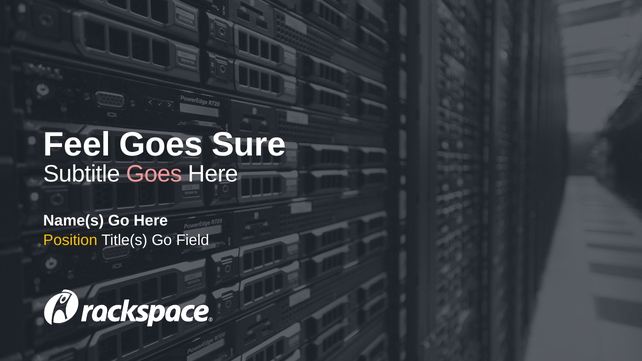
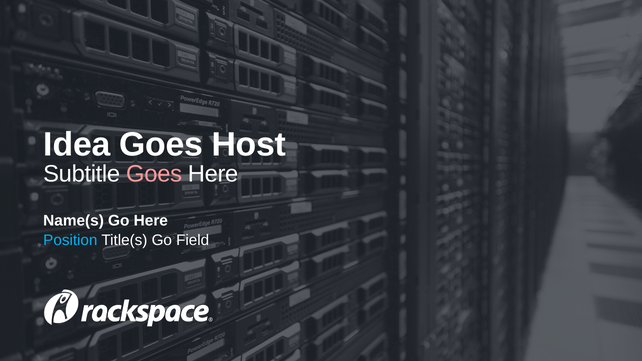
Feel: Feel -> Idea (77, 145)
Sure: Sure -> Host (249, 145)
Position colour: yellow -> light blue (70, 240)
